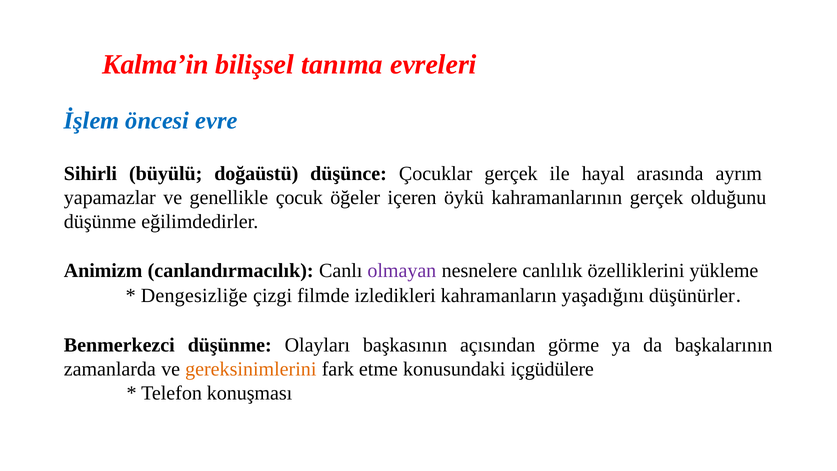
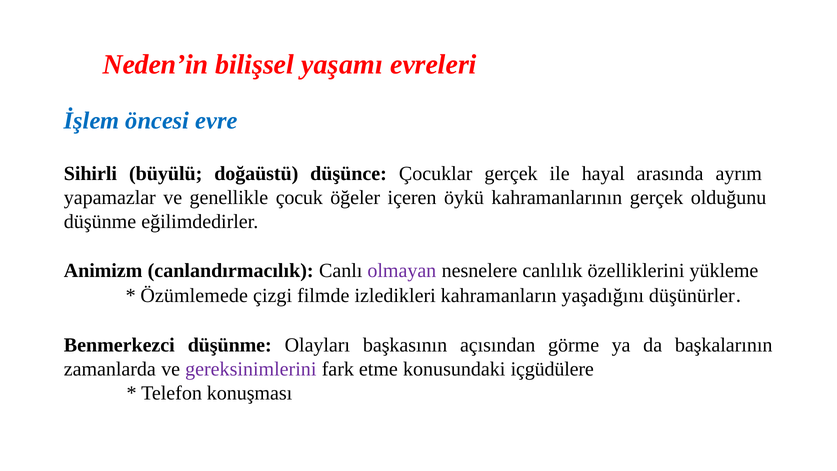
Kalma’in: Kalma’in -> Neden’in (156, 65)
tanıma: tanıma -> yaşamı (342, 65)
Dengesizliğe: Dengesizliğe -> Özümlemede (194, 296)
gereksinimlerini colour: orange -> purple (251, 369)
